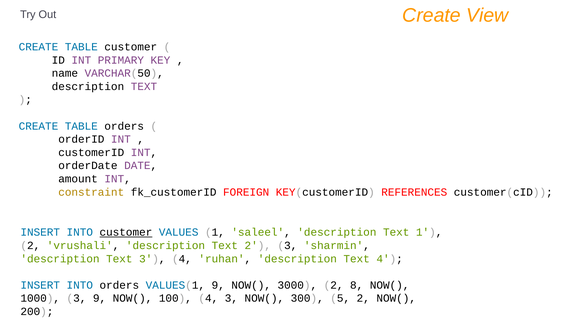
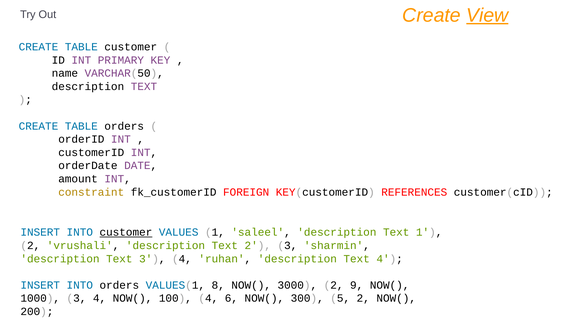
View underline: none -> present (487, 15)
VALUES(1 9: 9 -> 8 (218, 285)
8: 8 -> 9 (357, 285)
1000 3 9: 9 -> 4 (100, 298)
4 3: 3 -> 6 (231, 298)
